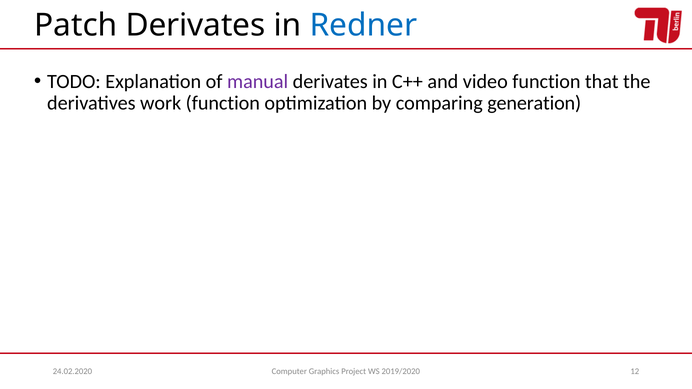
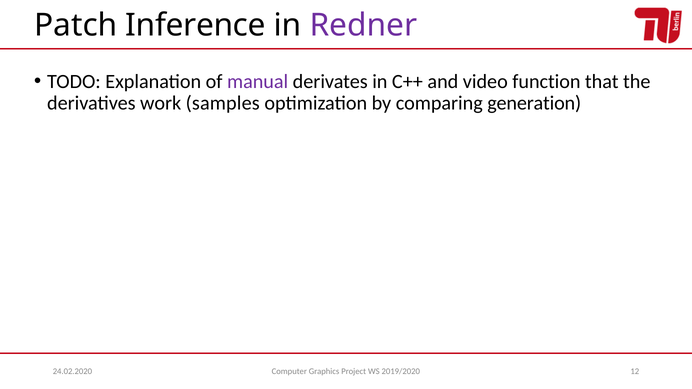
Patch Derivates: Derivates -> Inference (196, 25)
Redner colour: blue -> purple (363, 25)
work function: function -> samples (223, 103)
